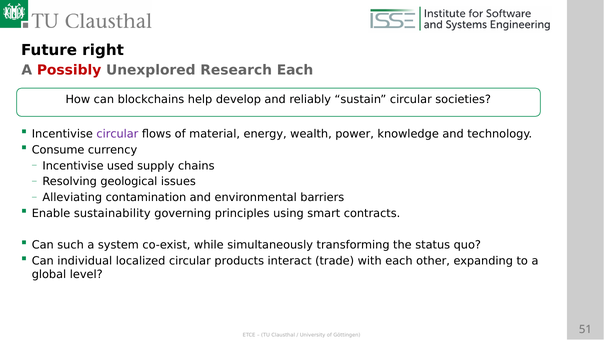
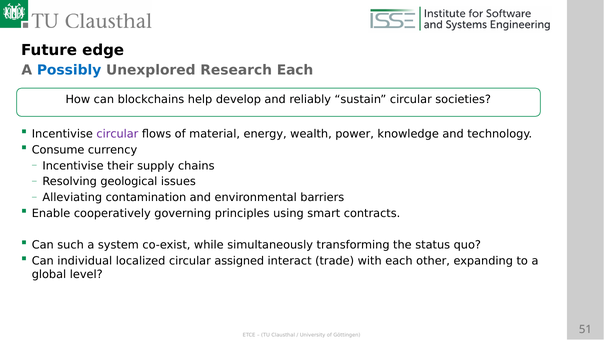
right: right -> edge (103, 50)
Possibly colour: red -> blue (69, 70)
used: used -> their (120, 166)
sustainability: sustainability -> cooperatively (112, 213)
products: products -> assigned (239, 261)
